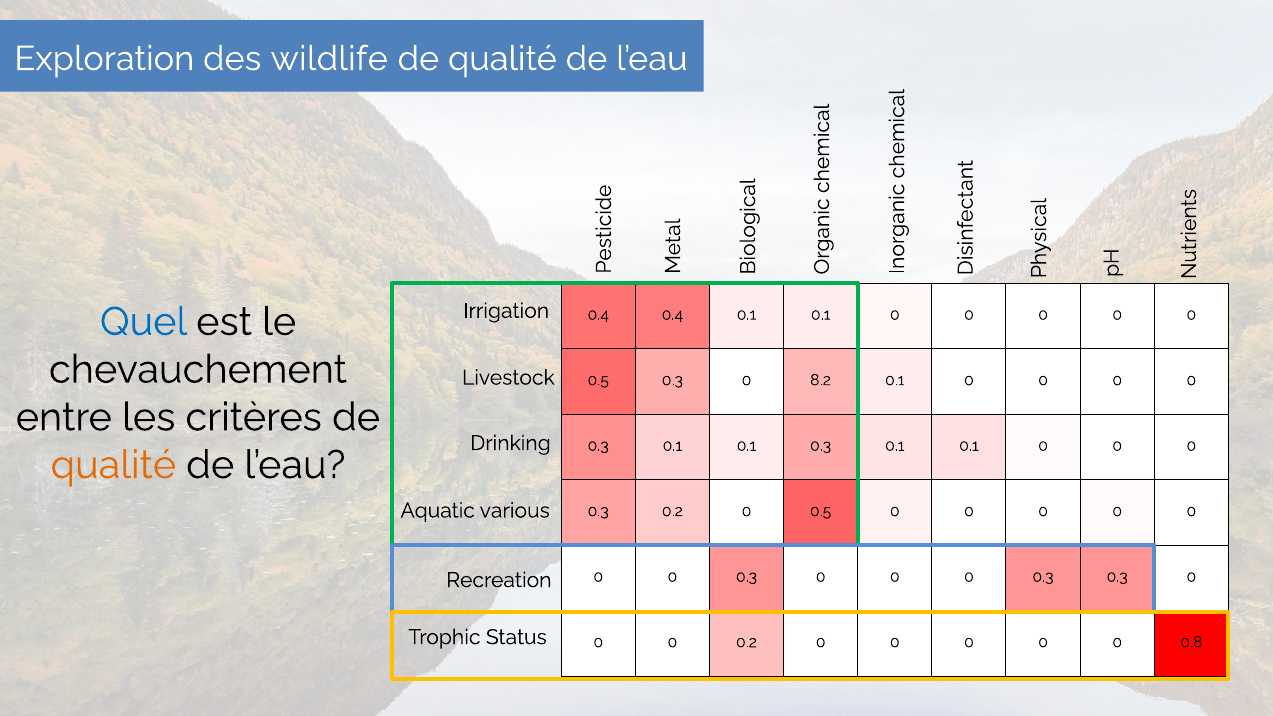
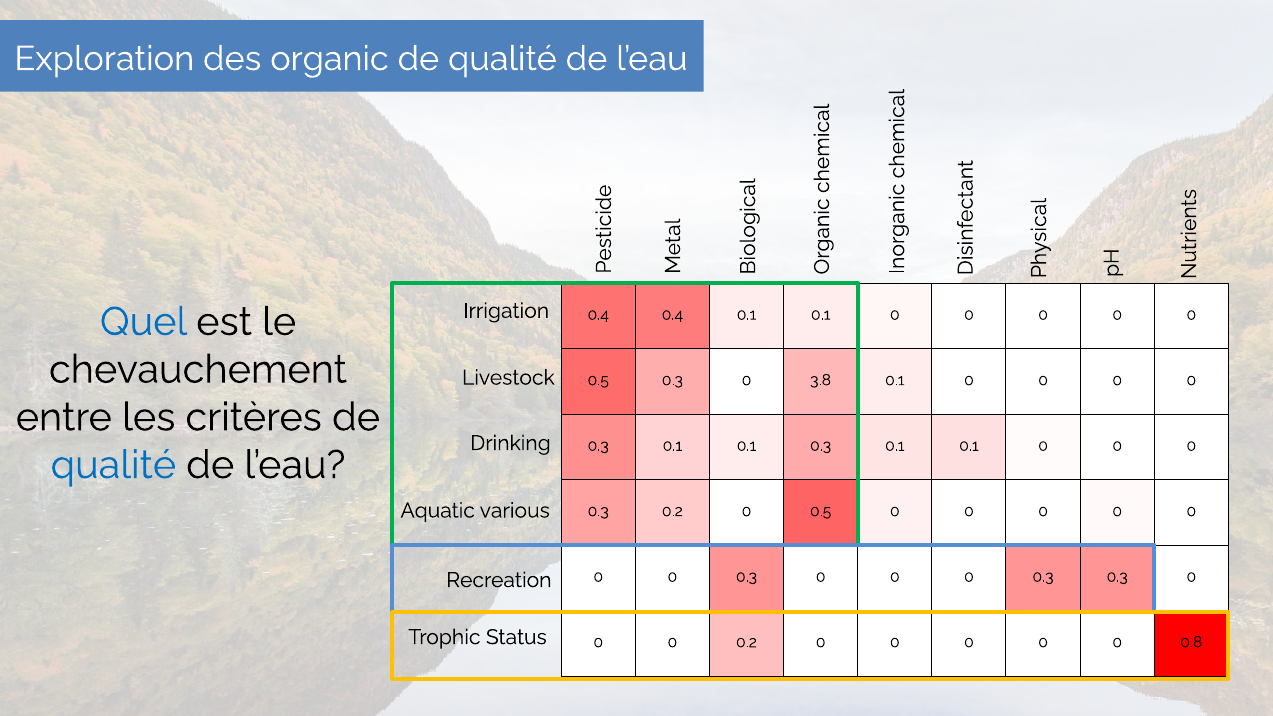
wildlife: wildlife -> organic (329, 59)
8.2: 8.2 -> 3.8 (821, 380)
qualité colour: orange -> blue (113, 465)
